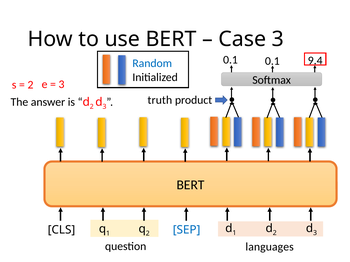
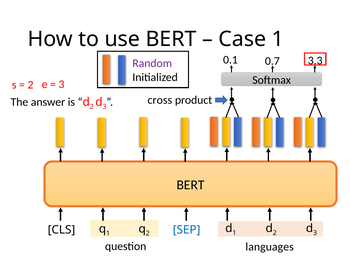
Case 3: 3 -> 1 (278, 39)
9.4: 9.4 -> 3.3 (315, 61)
0.1: 0.1 -> 0.7 (272, 61)
Random colour: blue -> purple (152, 63)
truth: truth -> cross (160, 100)
